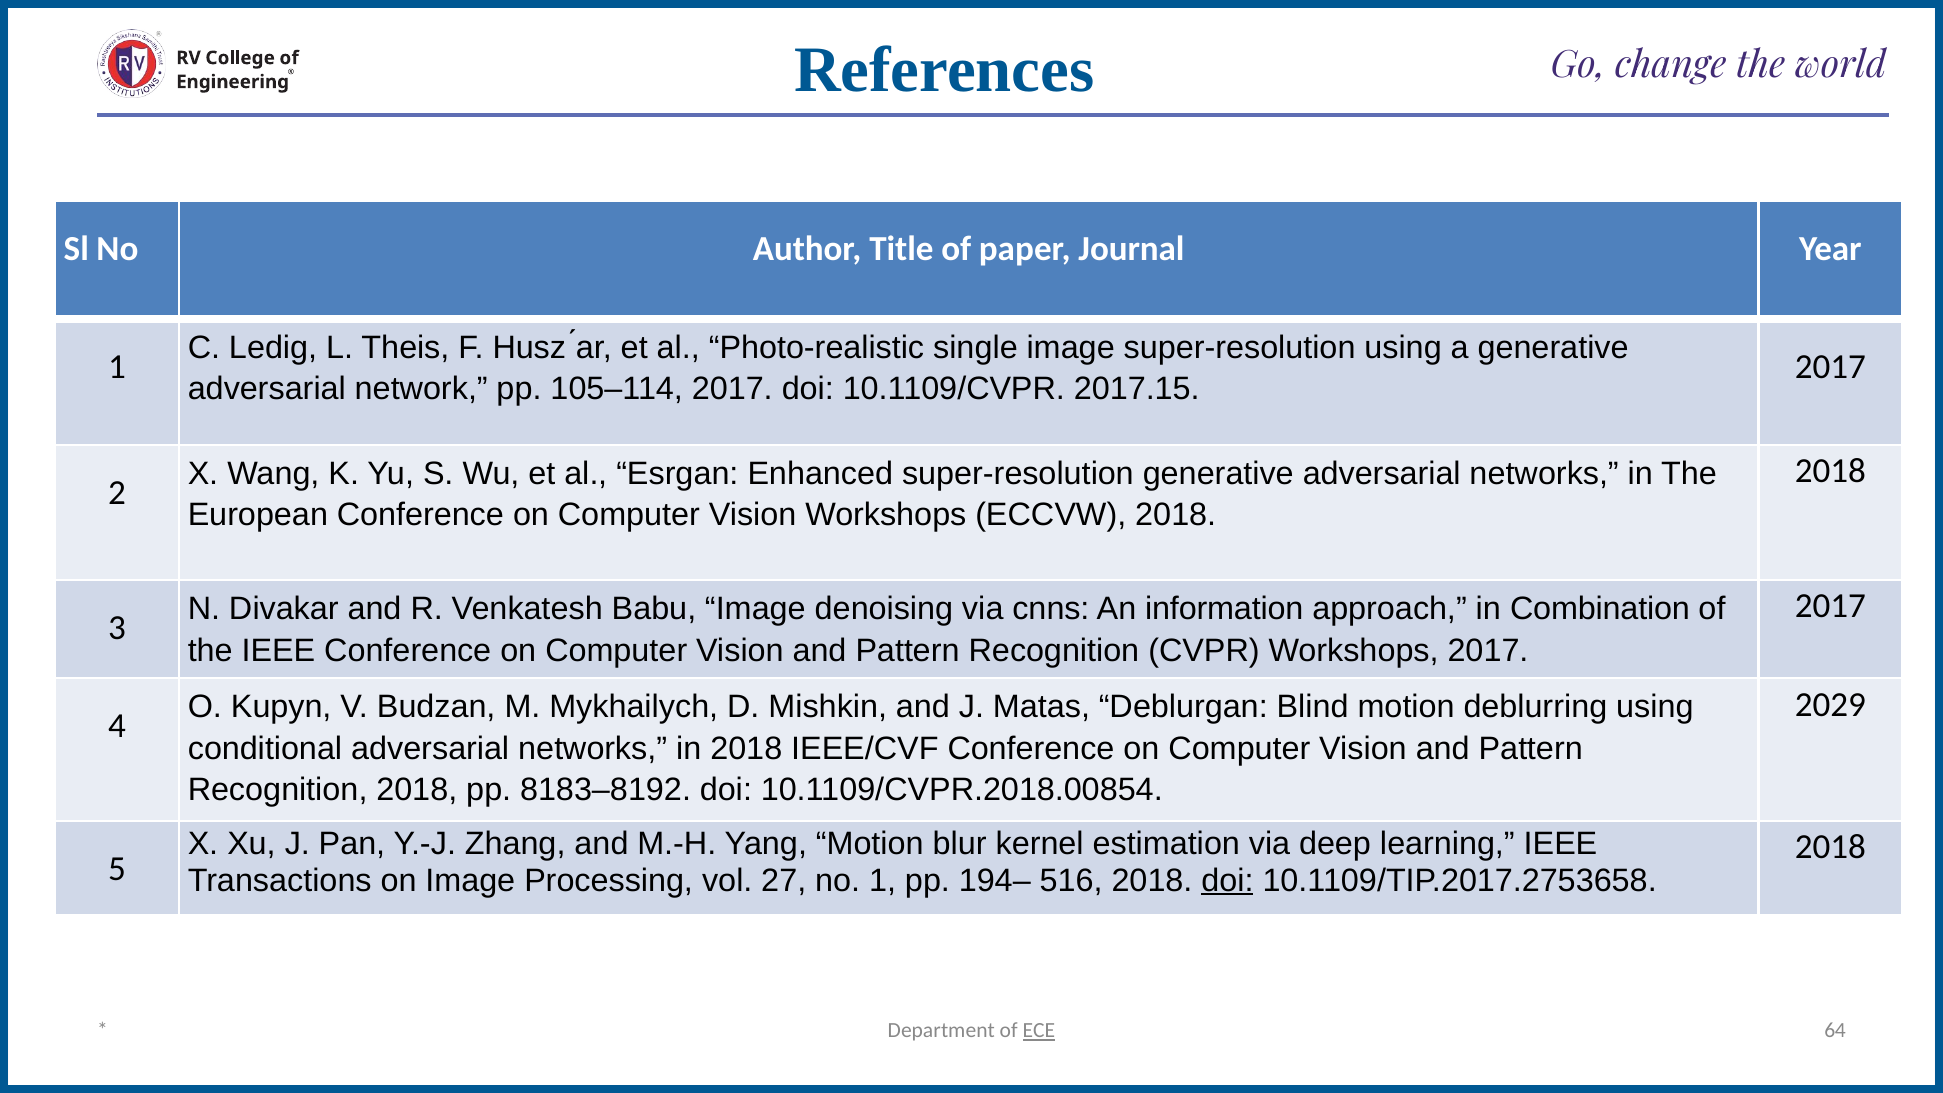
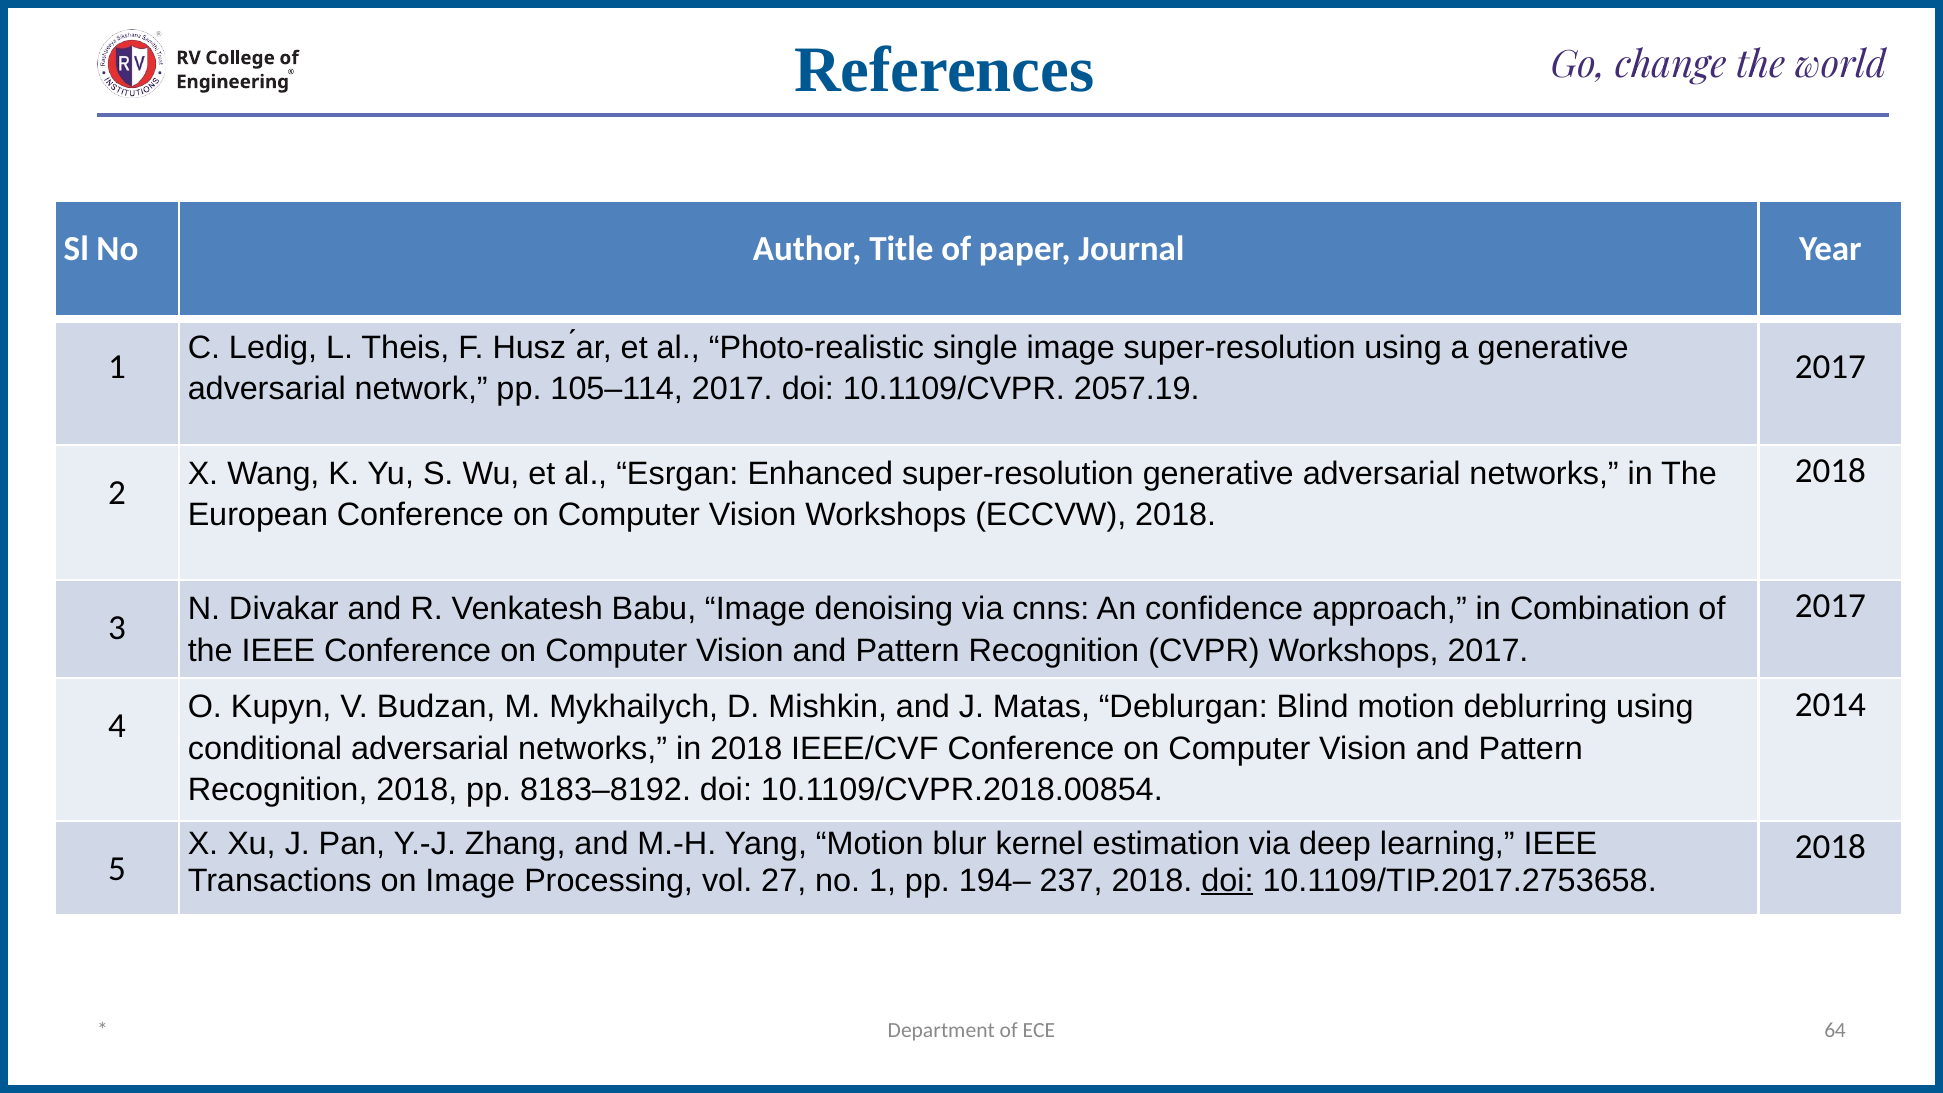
2017.15: 2017.15 -> 2057.19 (1137, 389)
information: information -> confidence (1224, 609)
2029: 2029 -> 2014 (1830, 704)
516: 516 -> 237 (1071, 881)
ECE underline: present -> none (1039, 1031)
